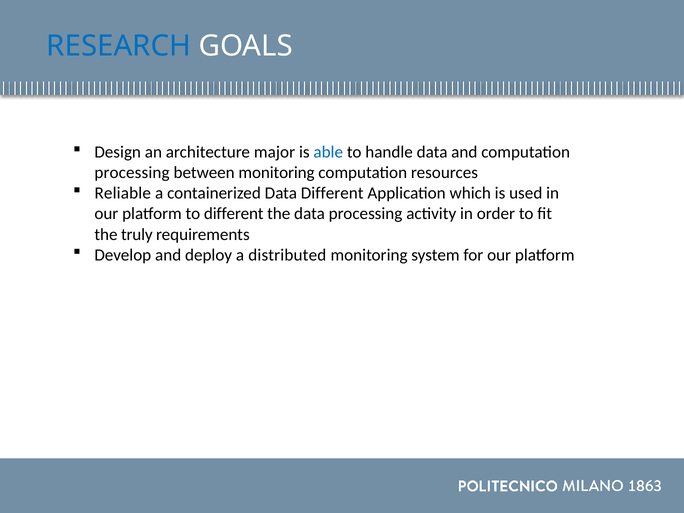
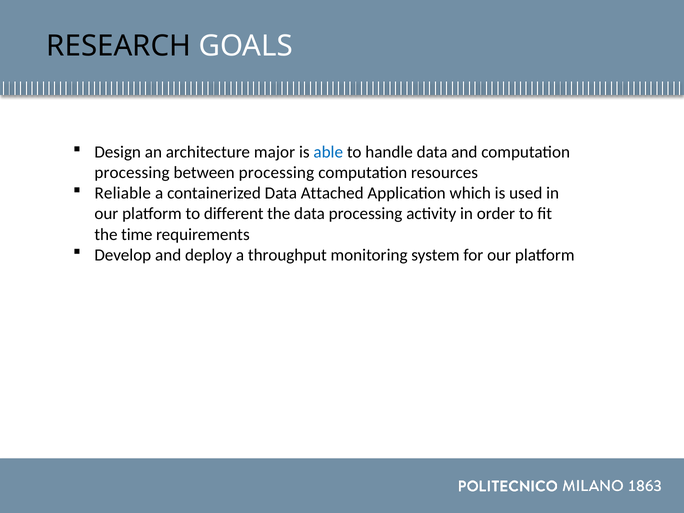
RESEARCH colour: blue -> black (119, 46)
between monitoring: monitoring -> processing (276, 173)
Data Different: Different -> Attached (332, 193)
truly: truly -> time (137, 234)
distributed: distributed -> throughput (287, 255)
